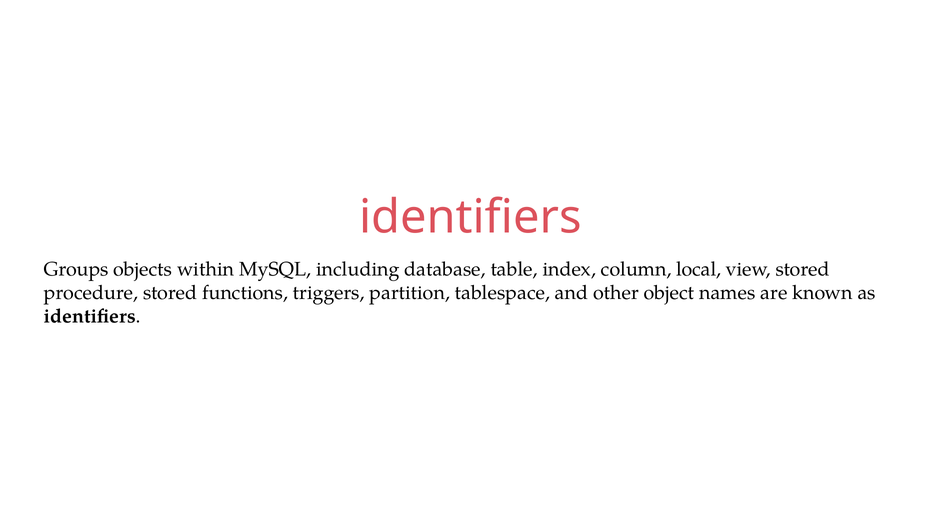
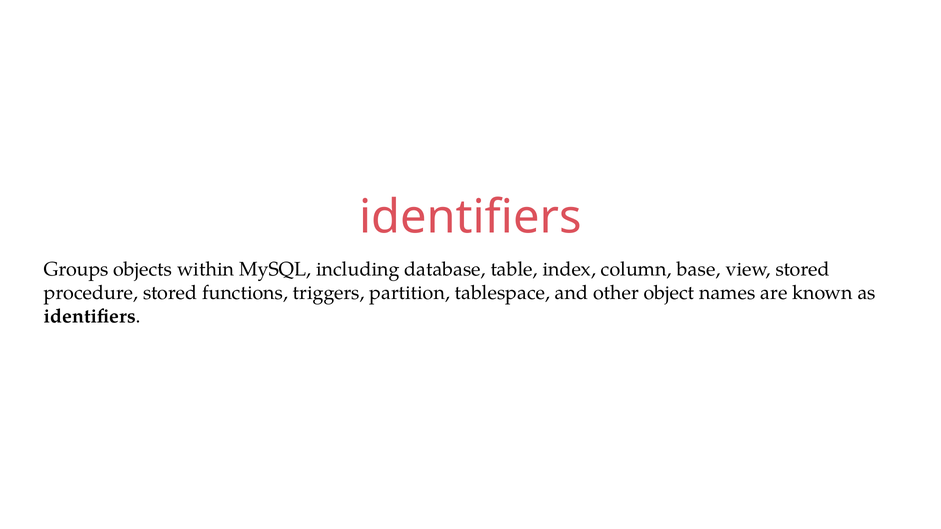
local: local -> base (699, 270)
